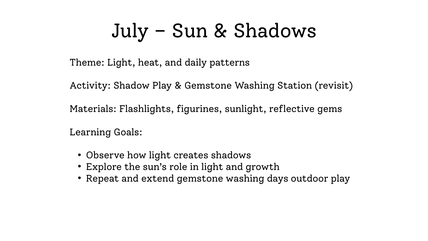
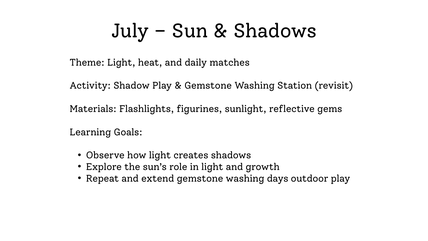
patterns: patterns -> matches (230, 62)
